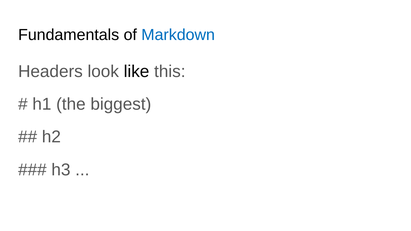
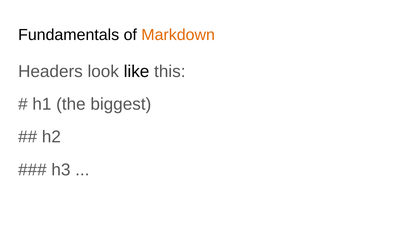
Markdown colour: blue -> orange (178, 35)
